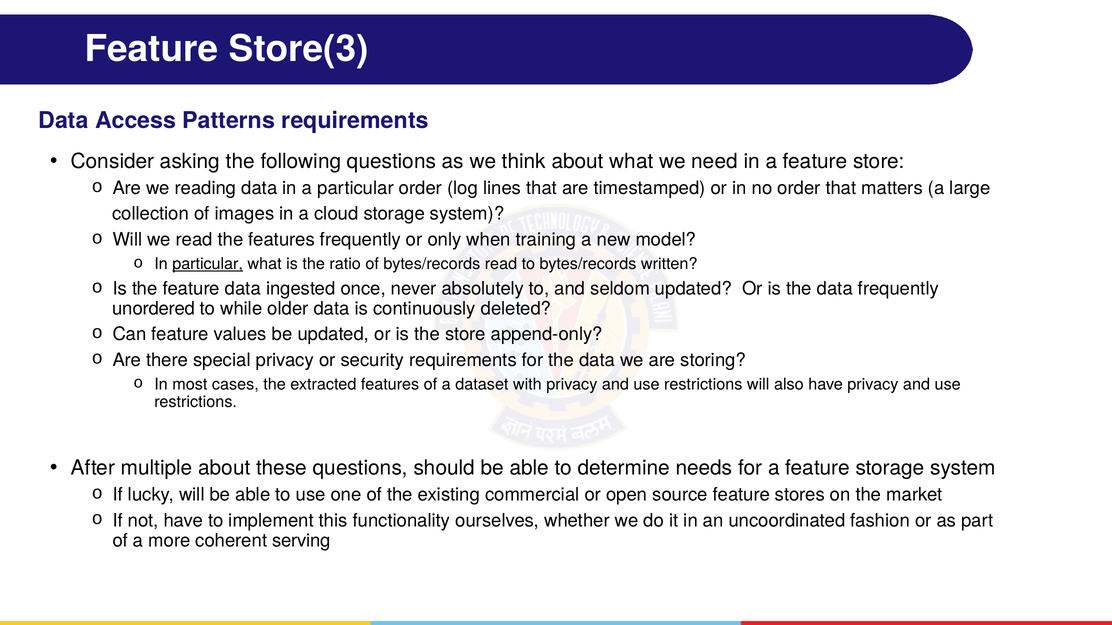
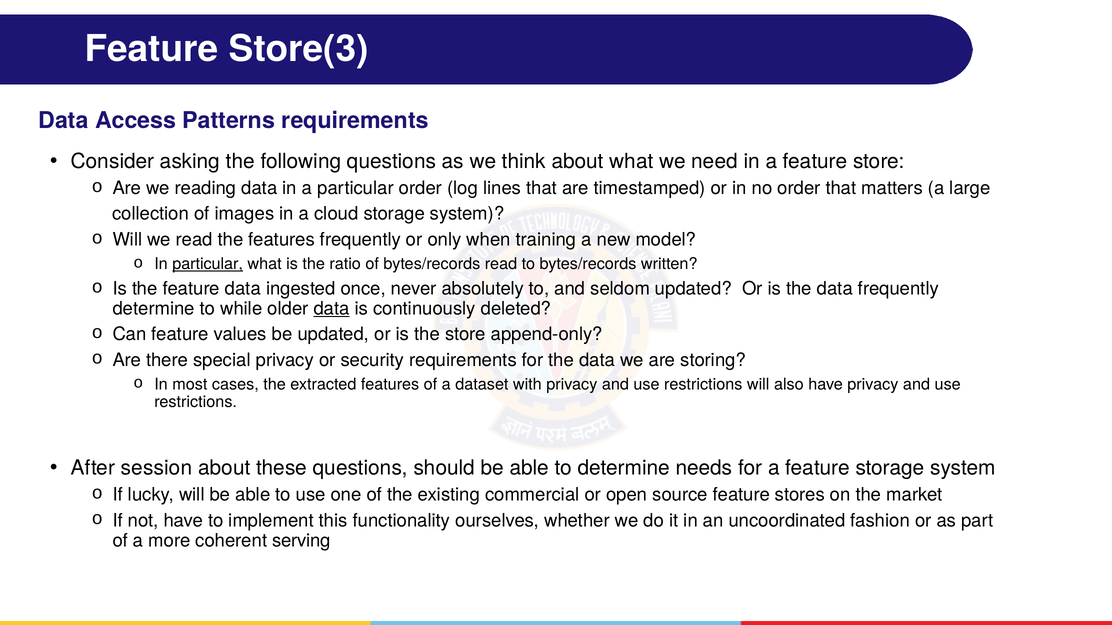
unordered: unordered -> determine (154, 309)
data underline: none -> present (332, 309)
multiple: multiple -> session (157, 468)
